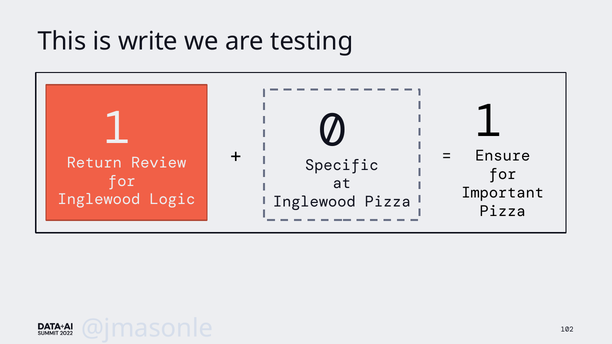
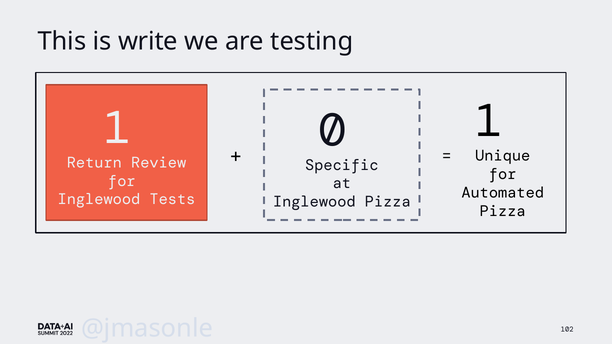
Ensure: Ensure -> Unique (503, 156)
Important: Important -> Automated (503, 193)
Logic: Logic -> Tests (172, 200)
